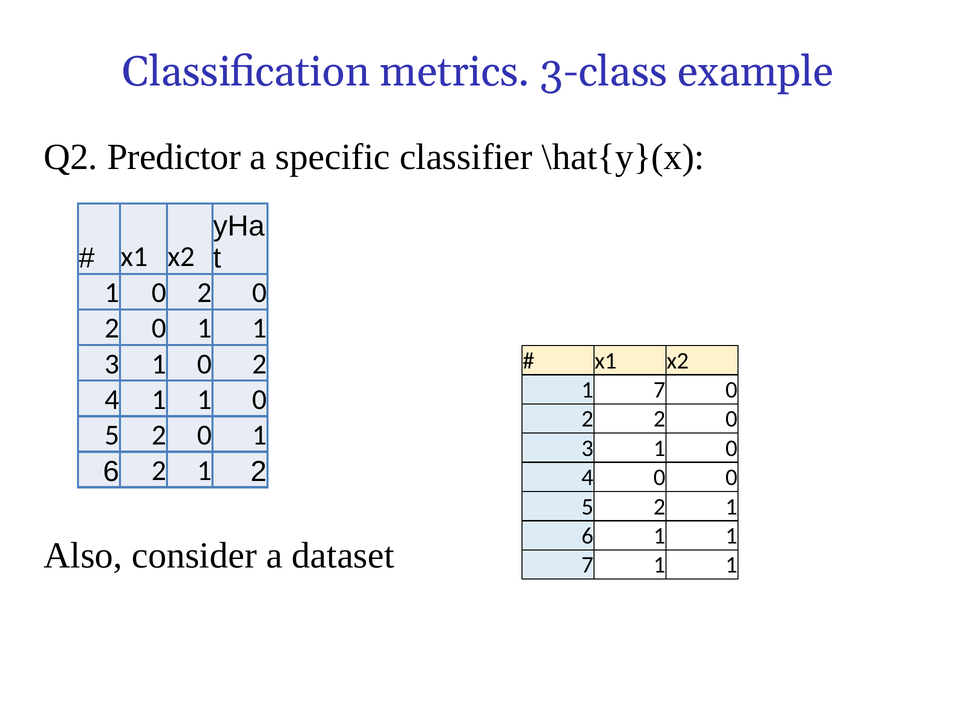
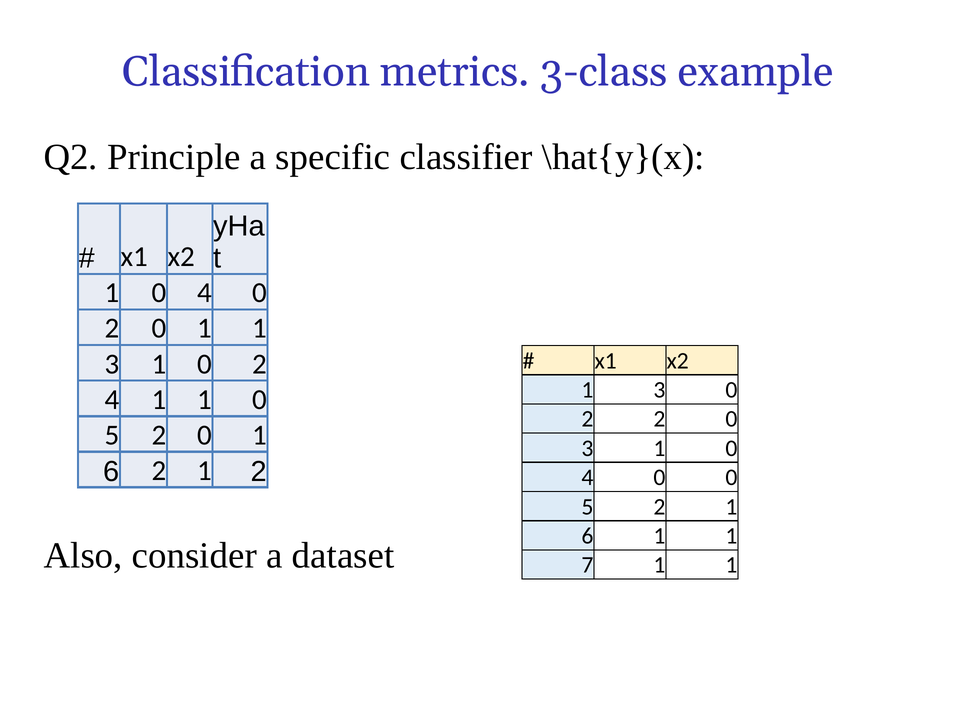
Predictor: Predictor -> Principle (174, 157)
2: 2 -> 4 (205, 293)
7: 7 -> 3 (659, 390)
